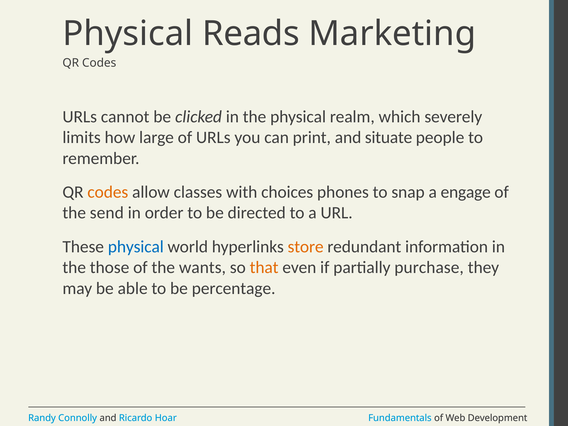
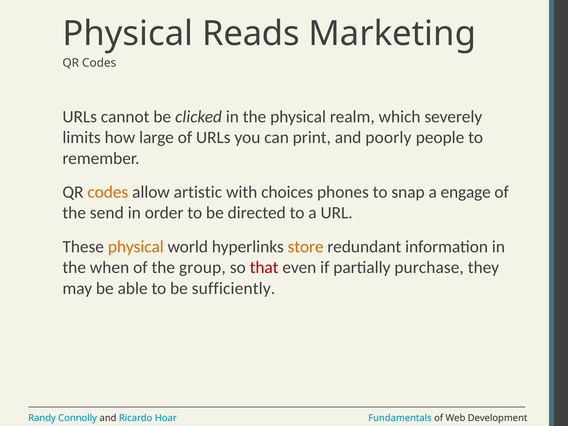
situate: situate -> poorly (388, 138)
classes: classes -> artistic (198, 192)
physical colour: blue -> orange (136, 247)
those: those -> when (110, 267)
wants: wants -> group (202, 267)
that colour: orange -> red (264, 267)
percentage: percentage -> sufficiently (234, 288)
